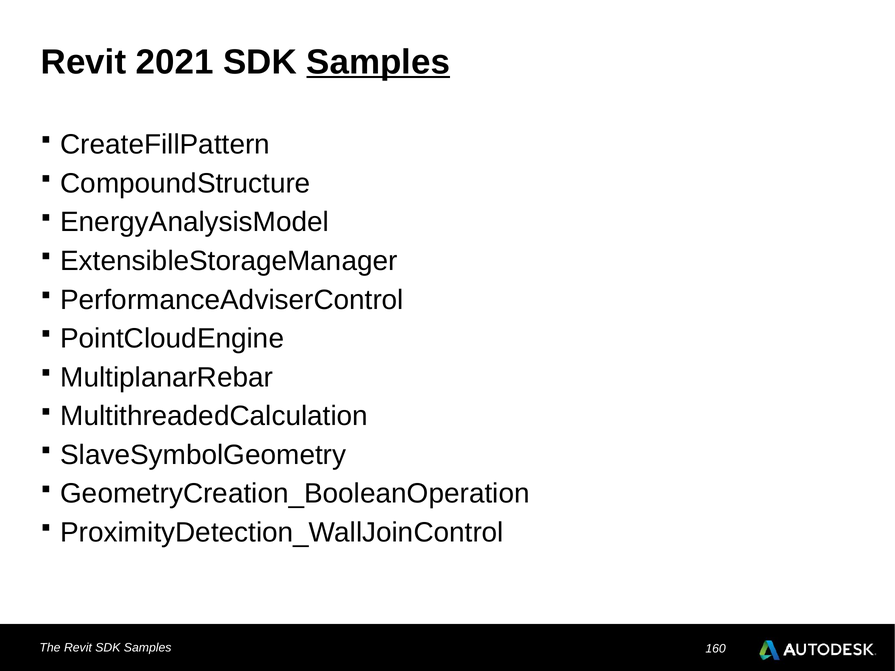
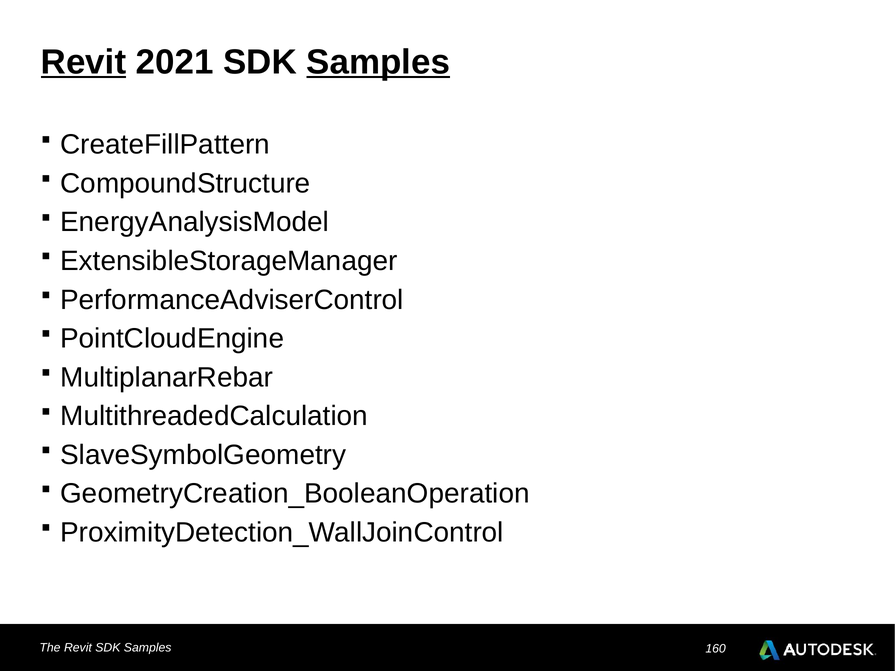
Revit underline: none -> present (83, 62)
